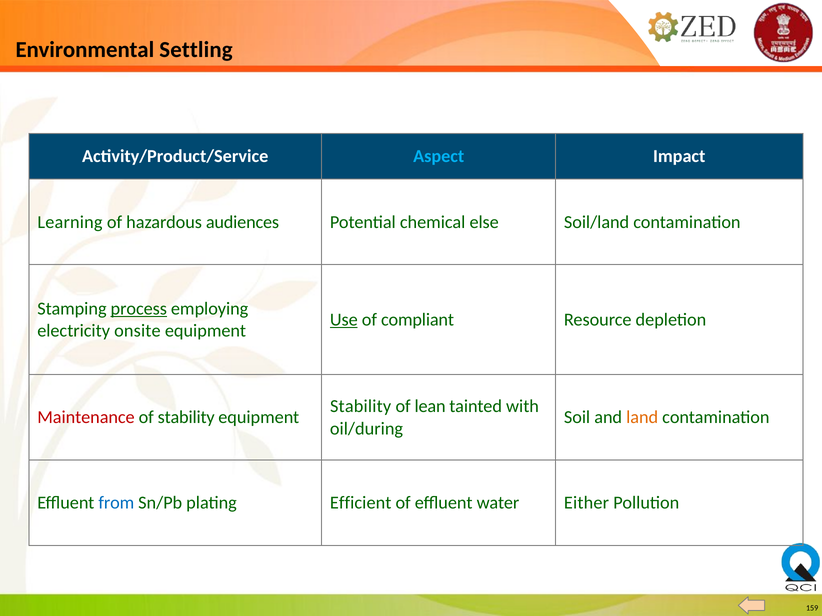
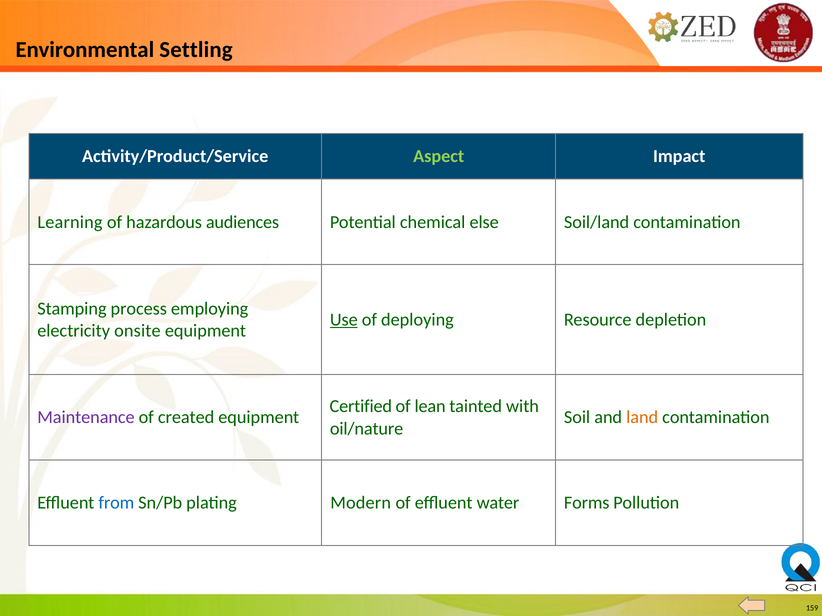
Aspect colour: light blue -> light green (439, 157)
process underline: present -> none (139, 309)
compliant: compliant -> deploying (417, 320)
Stability: Stability -> Certified (361, 407)
Maintenance colour: red -> purple (86, 418)
of stability: stability -> created (186, 418)
oil/during: oil/during -> oil/nature (367, 429)
Efficient: Efficient -> Modern (361, 503)
Either: Either -> Forms (587, 503)
